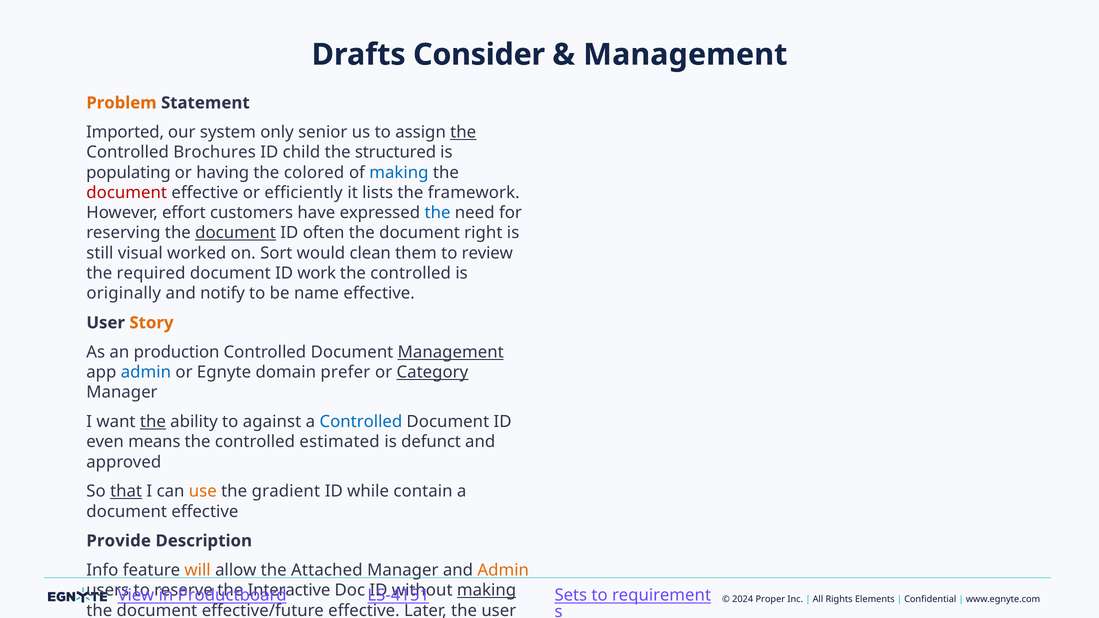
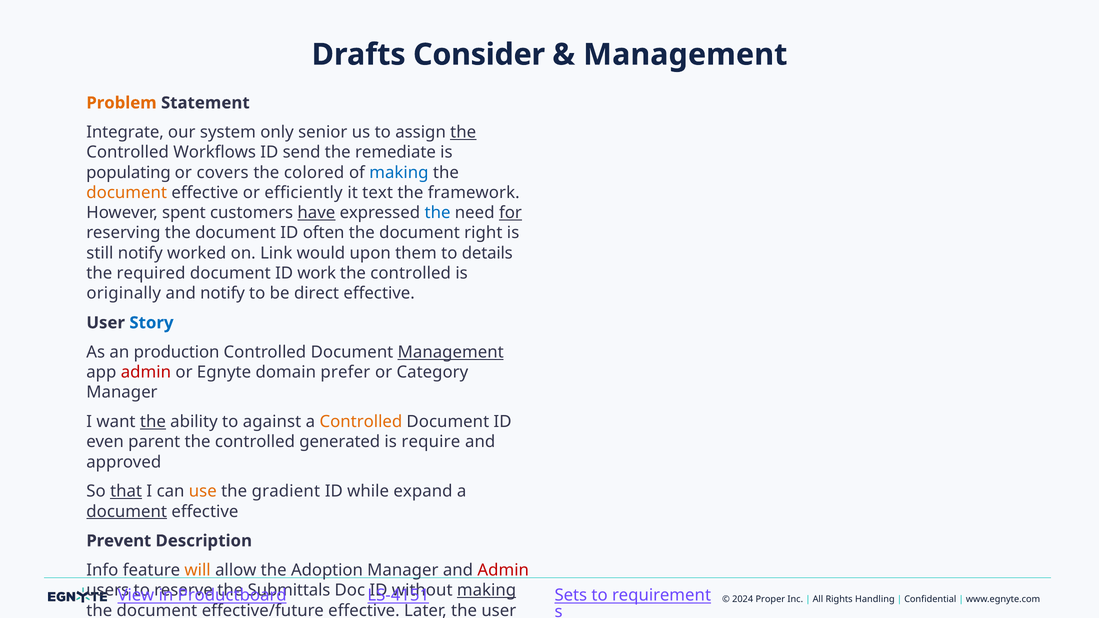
Imported: Imported -> Integrate (125, 132)
Brochures: Brochures -> Workflows (215, 152)
child: child -> send (302, 152)
structured: structured -> remediate (395, 152)
having: having -> covers (223, 173)
document colour: red -> orange (127, 193)
lists: lists -> text (378, 193)
effort: effort -> spent (184, 213)
have underline: none -> present (316, 213)
for underline: none -> present (510, 213)
document underline: present -> none (236, 233)
still visual: visual -> notify (140, 253)
Sort: Sort -> Link (276, 253)
clean: clean -> upon (370, 253)
review: review -> details (487, 253)
name: name -> direct (317, 294)
Story colour: orange -> blue (151, 323)
admin colour: blue -> red (146, 372)
Category underline: present -> none (432, 372)
Controlled colour: blue -> orange (361, 422)
means: means -> parent (154, 442)
estimated: estimated -> generated (340, 442)
defunct: defunct -> require (431, 442)
contain: contain -> expand (423, 492)
document underline: none -> present (127, 512)
Provide: Provide -> Prevent (119, 541)
Attached: Attached -> Adoption (327, 570)
Admin colour: orange -> red (503, 570)
Interactive: Interactive -> Submittals (289, 591)
Elements: Elements -> Handling (875, 599)
